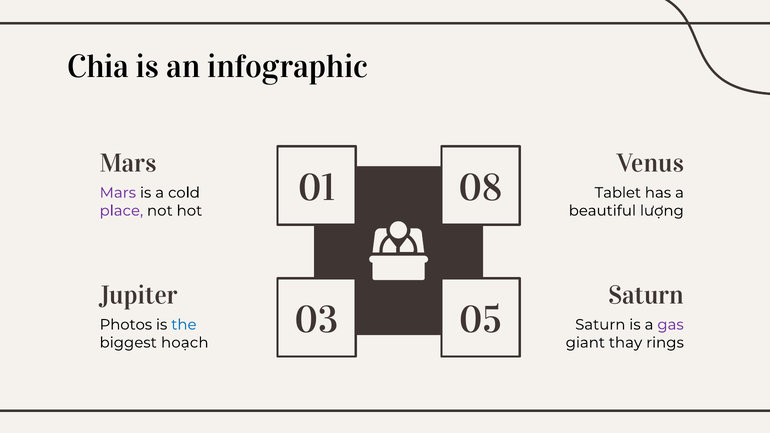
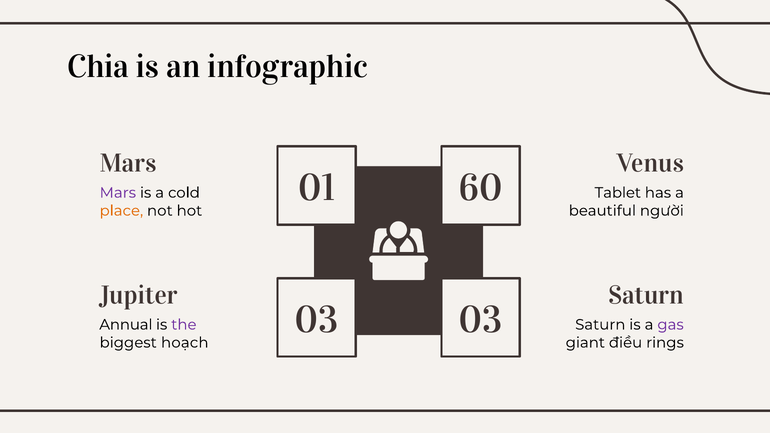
08: 08 -> 60 (481, 188)
place colour: purple -> orange (121, 211)
lượng: lượng -> người (662, 211)
03 05: 05 -> 03 (481, 320)
Photos: Photos -> Annual (126, 325)
the colour: blue -> purple (184, 325)
thay: thay -> điều (626, 343)
